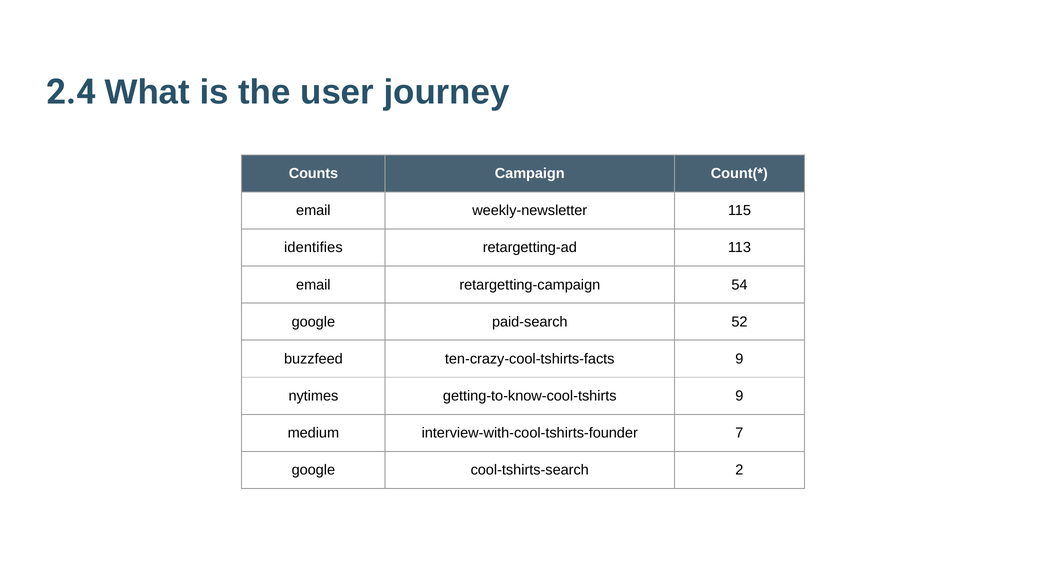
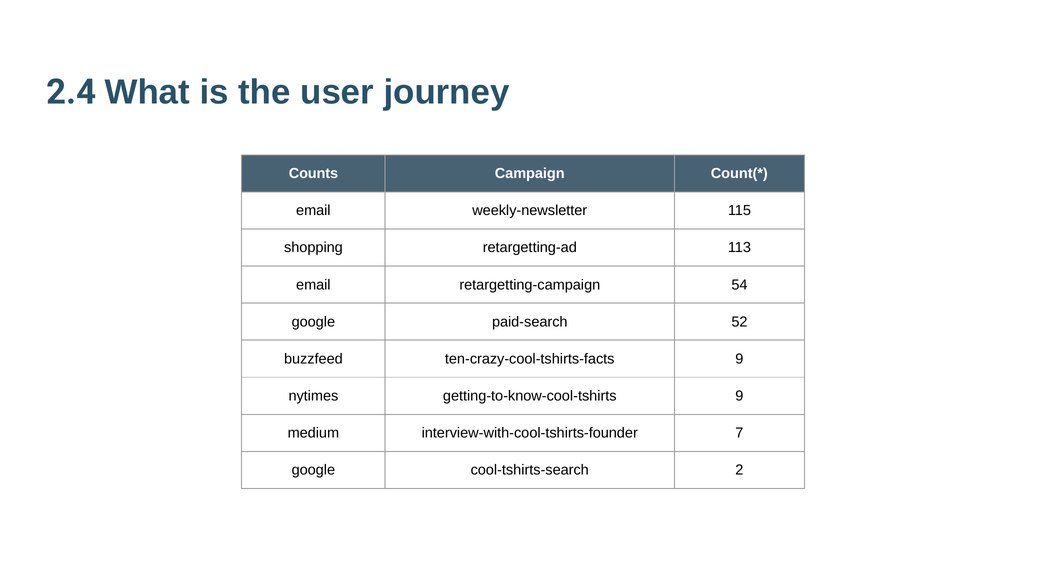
identifies: identifies -> shopping (313, 248)
